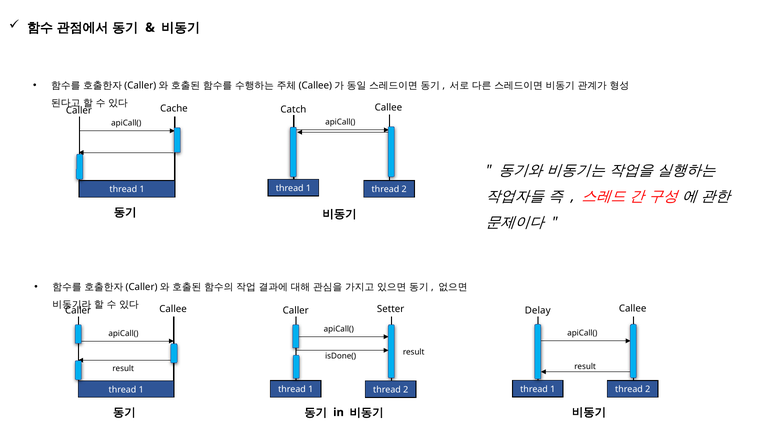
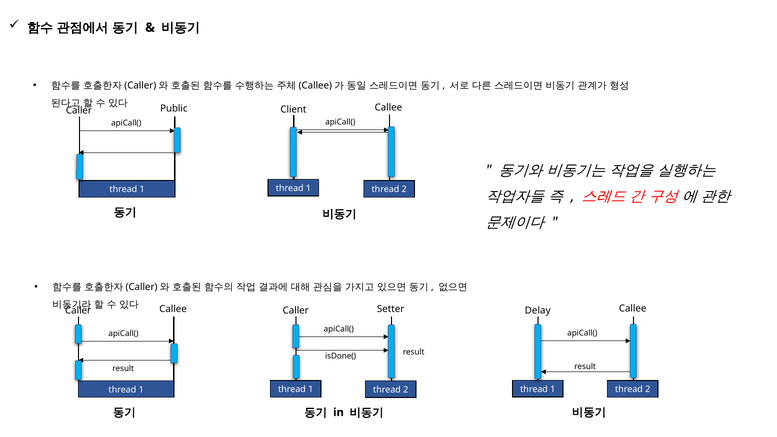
Catch: Catch -> Client (293, 109)
Cache: Cache -> Public (174, 109)
